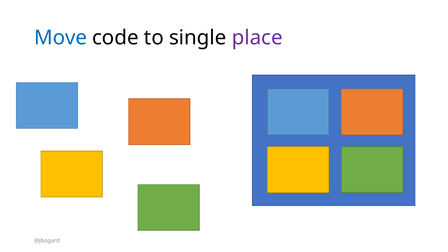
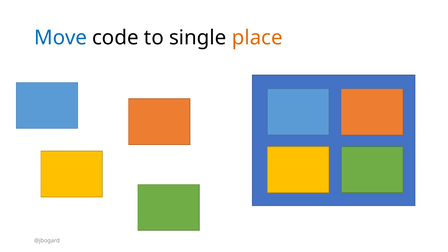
place colour: purple -> orange (257, 38)
